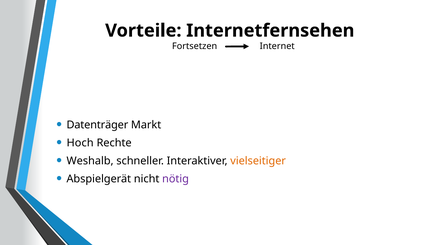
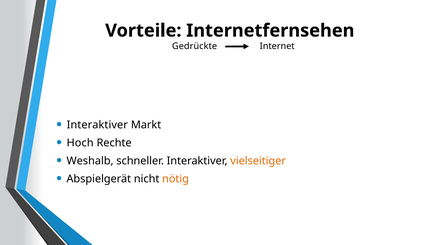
Fortsetzen: Fortsetzen -> Gedrückte (195, 46)
Datenträger: Datenträger -> Interaktiver (97, 125)
nötig colour: purple -> orange (176, 179)
